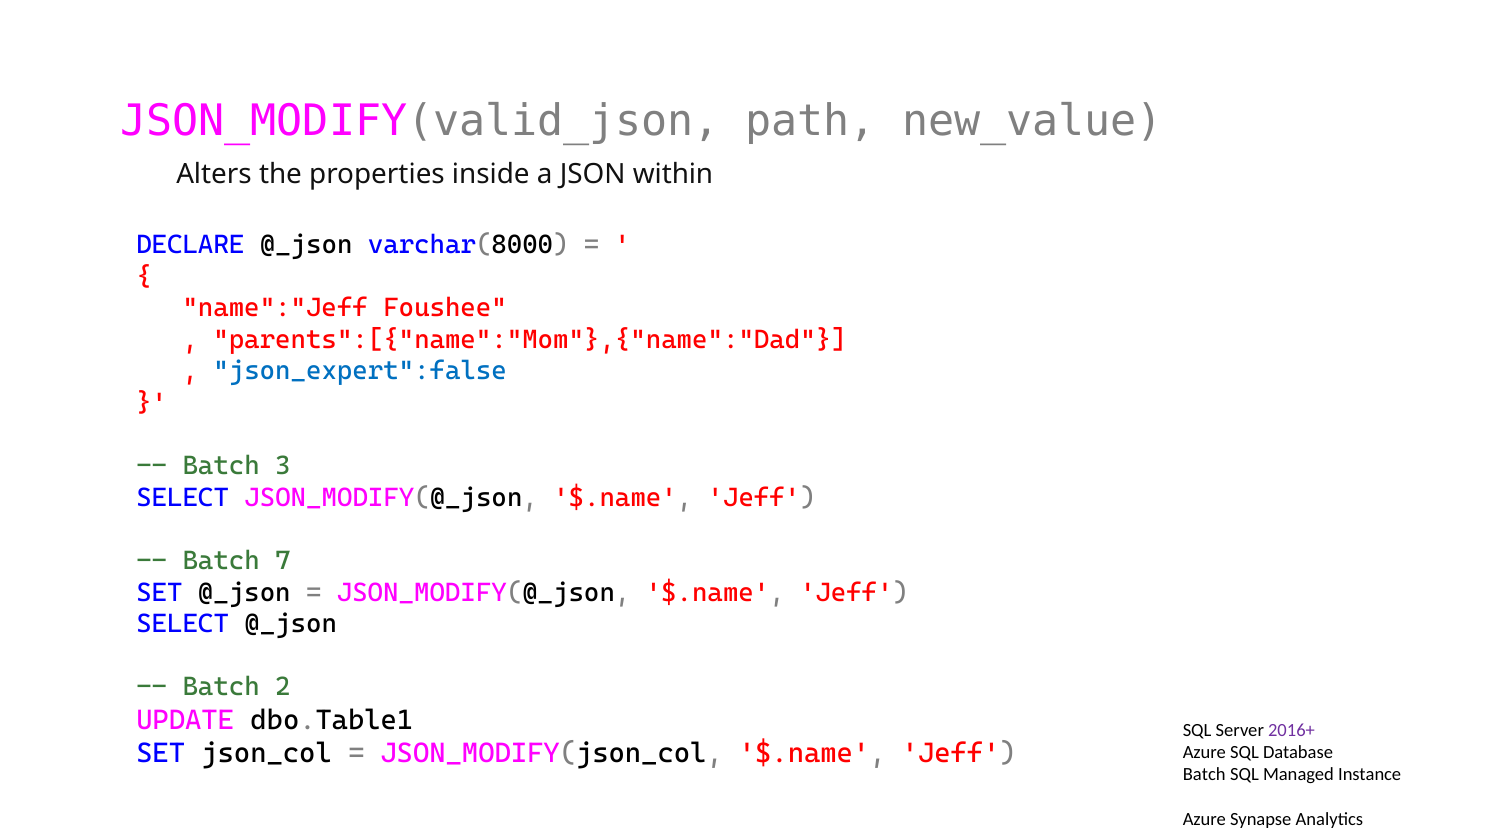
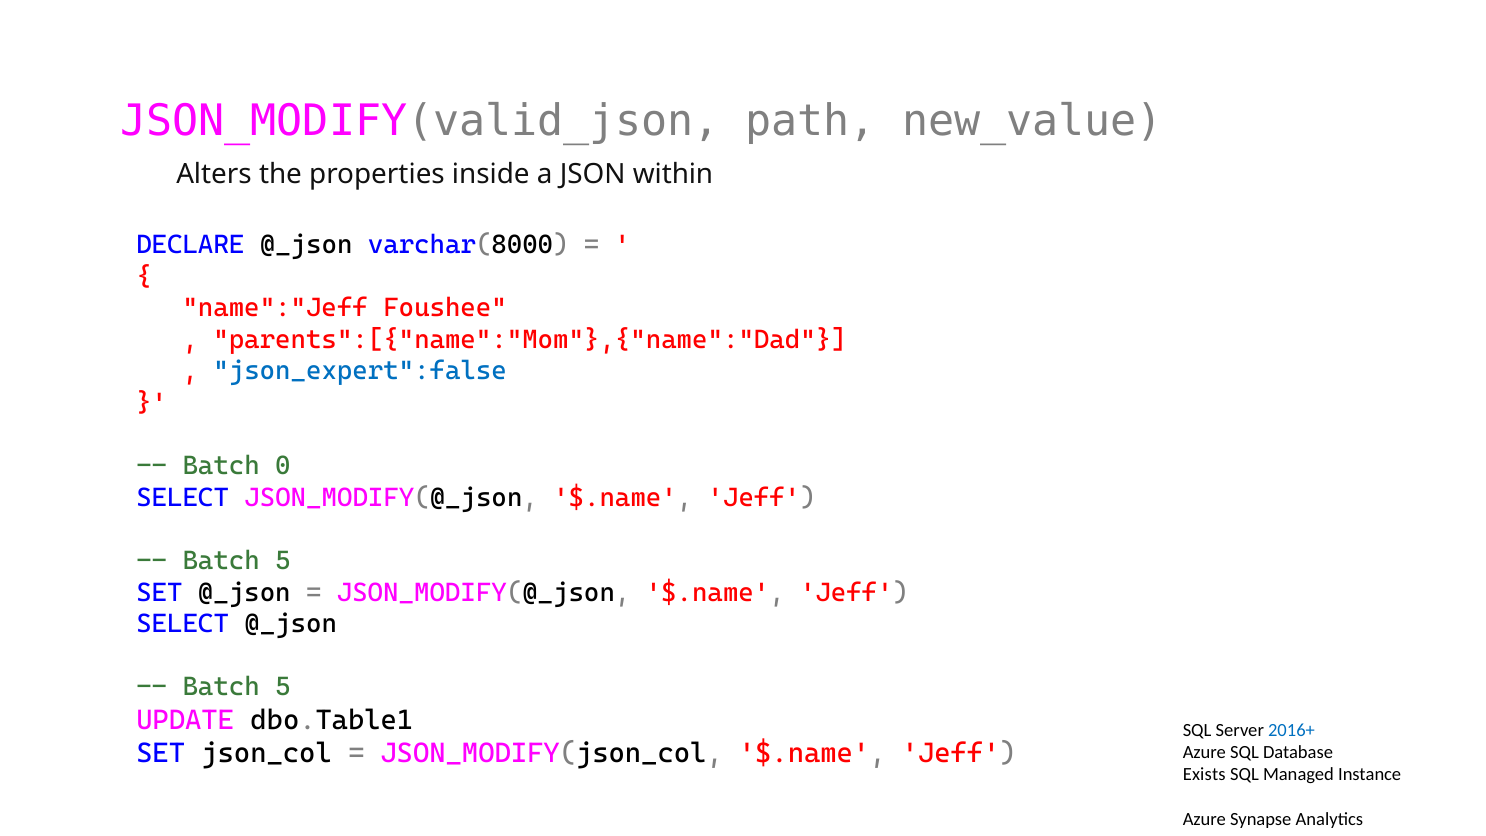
3: 3 -> 0 (283, 466)
7: 7 -> 5 (283, 561)
2: 2 -> 5 (283, 687)
2016+ colour: purple -> blue (1292, 730)
Batch: Batch -> Exists (1204, 775)
